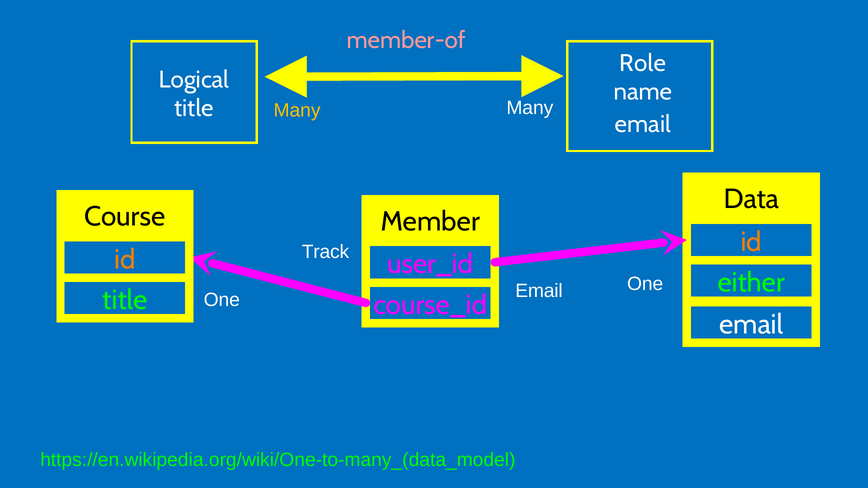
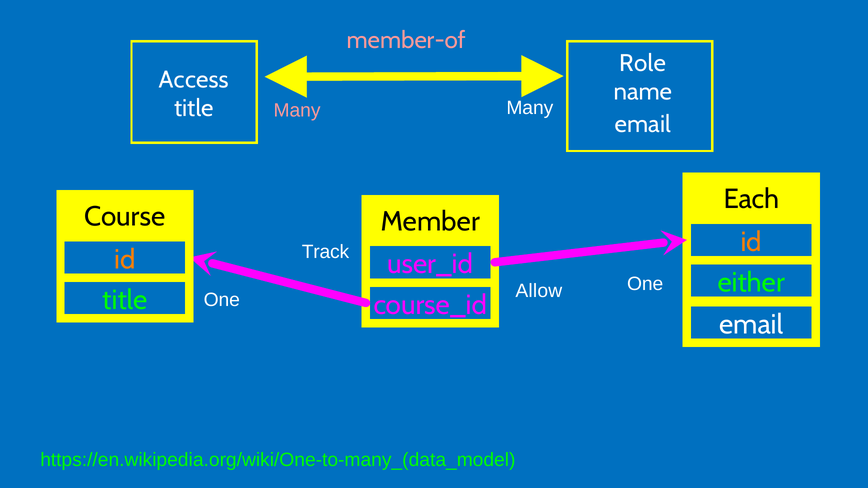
Logical: Logical -> Access (194, 80)
Many colour: yellow -> pink (297, 110)
Data: Data -> Each (751, 199)
Email: Email -> Allow (539, 291)
